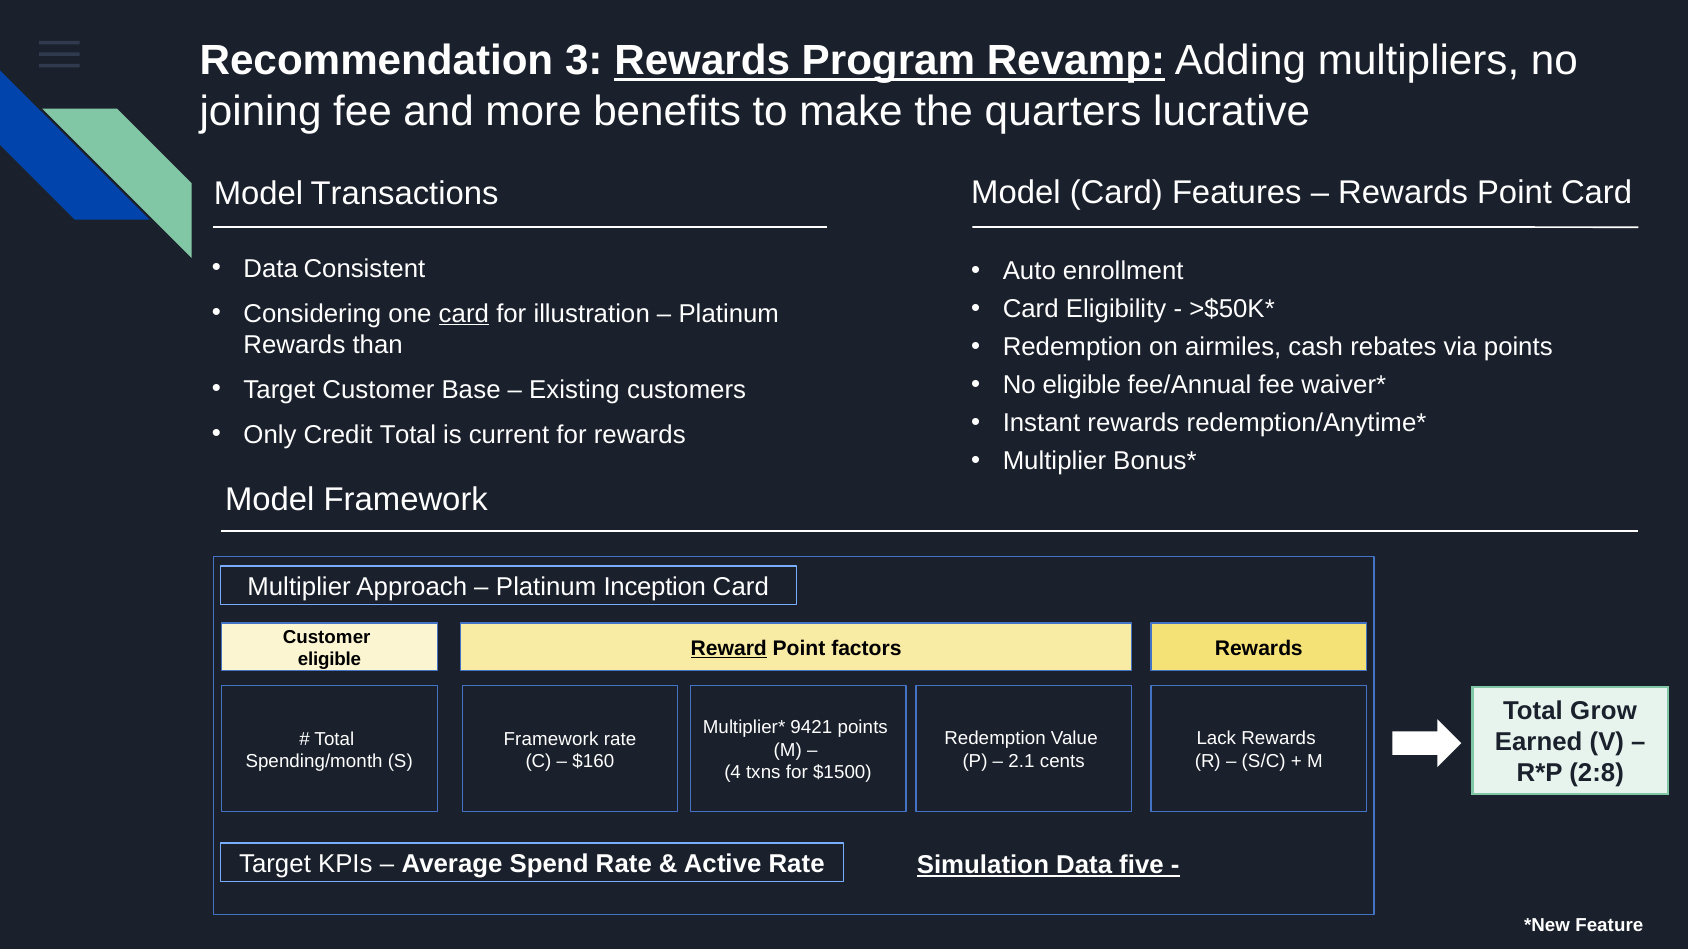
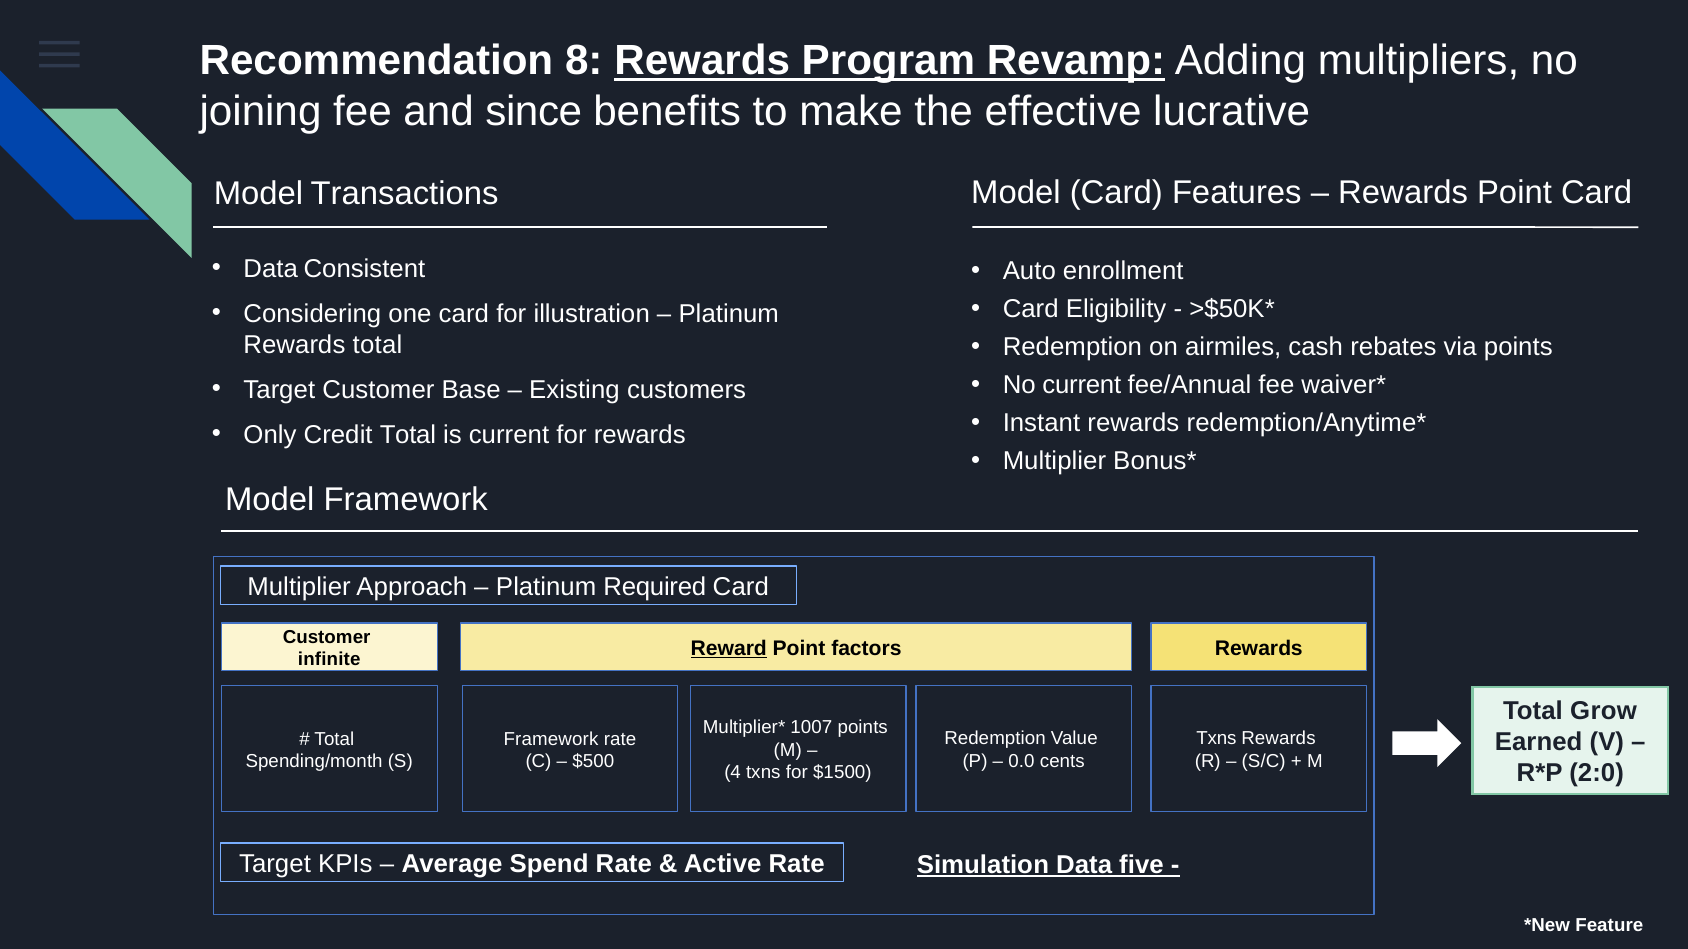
3: 3 -> 8 (584, 61)
more: more -> since (534, 112)
quarters: quarters -> effective (1063, 112)
card underline: present -> none (464, 314)
Rewards than: than -> total (378, 345)
No eligible: eligible -> current (1082, 385)
Inception: Inception -> Required (655, 587)
eligible: eligible -> infinite (329, 660)
9421: 9421 -> 1007 (811, 728)
Lack: Lack -> Txns (1216, 739)
2.1: 2.1 -> 0.0 (1021, 762)
$160: $160 -> $500 (593, 762)
2:8: 2:8 -> 2:0 (1597, 774)
